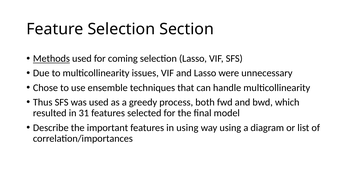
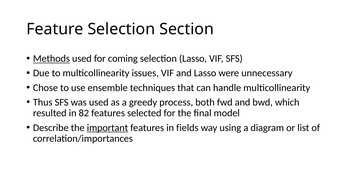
31: 31 -> 82 (84, 113)
important underline: none -> present (107, 128)
in using: using -> fields (187, 128)
